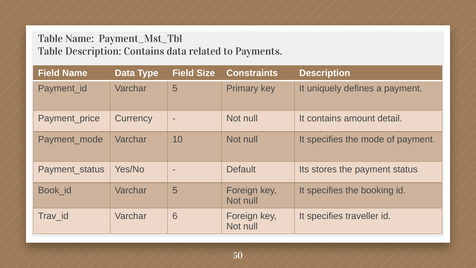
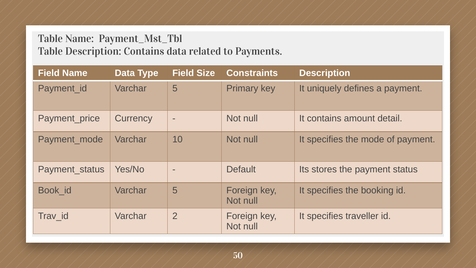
6: 6 -> 2 (175, 216)
